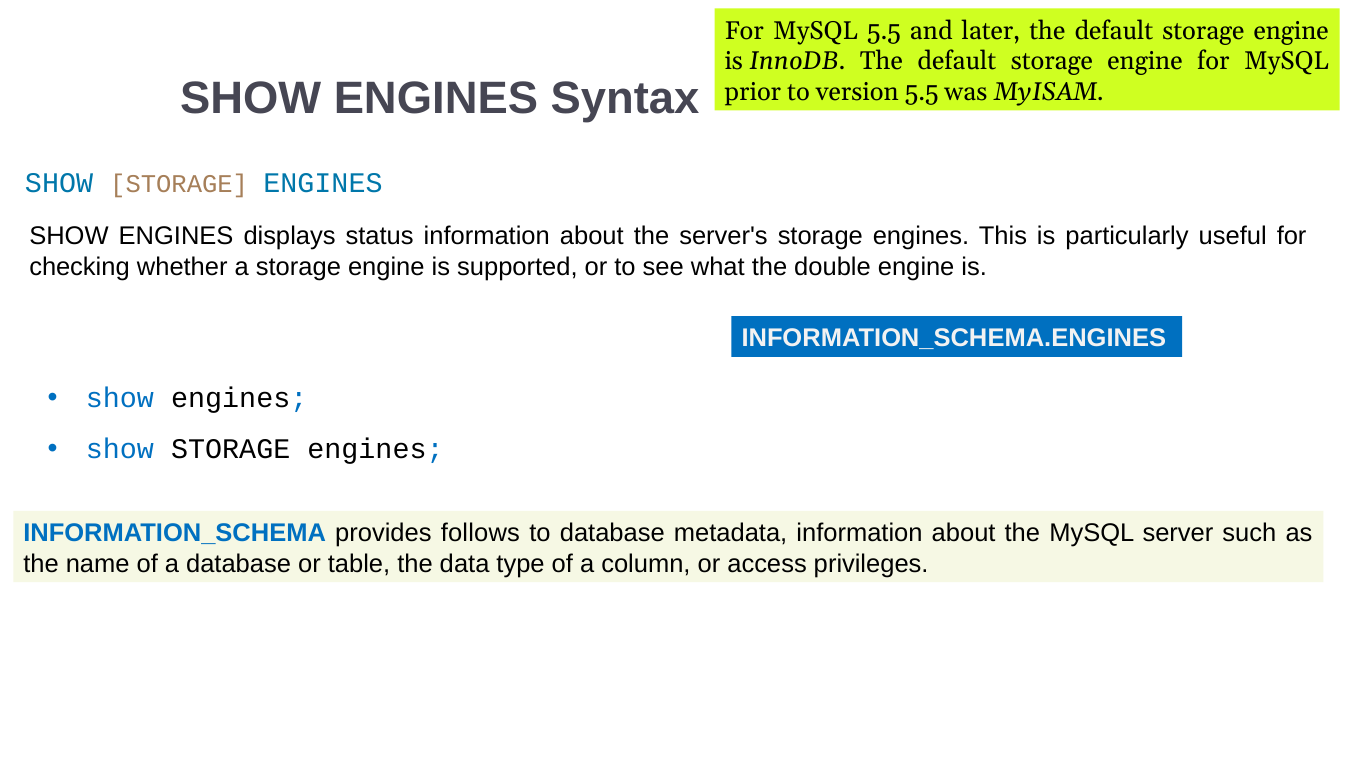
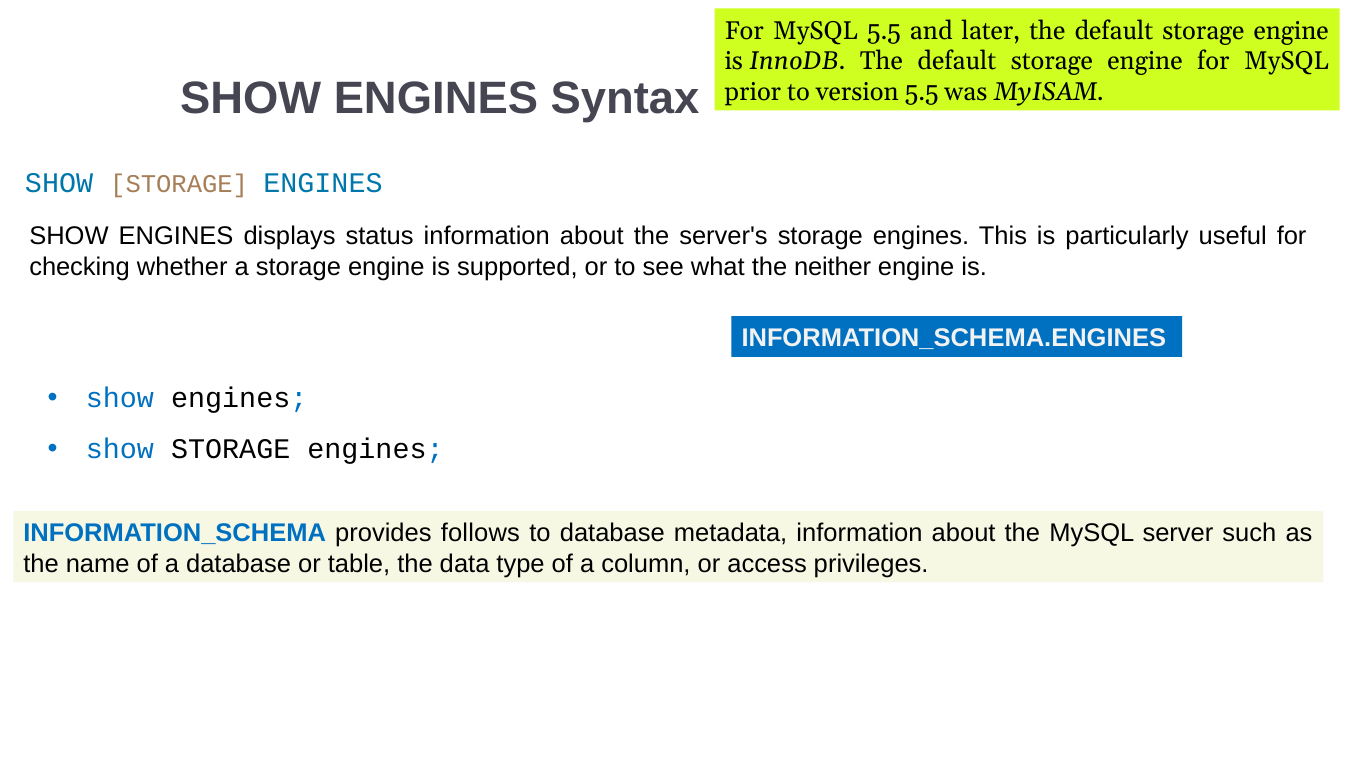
double: double -> neither (833, 267)
